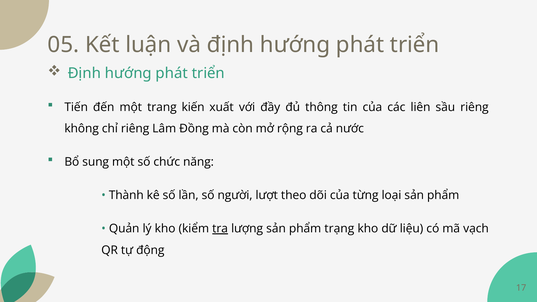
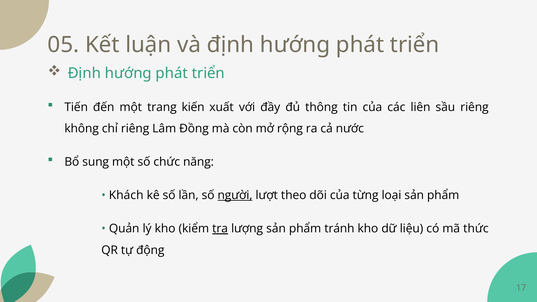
Thành: Thành -> Khách (126, 195)
người underline: none -> present (235, 195)
trạng: trạng -> tránh (339, 229)
vạch: vạch -> thức (476, 229)
